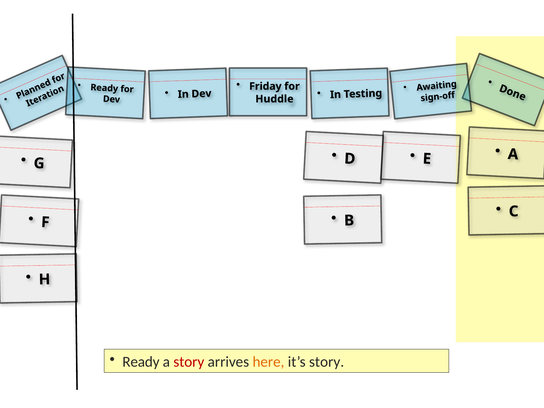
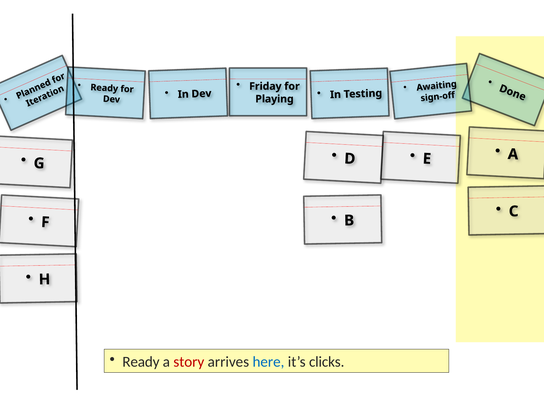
Huddle: Huddle -> Playing (274, 99)
here colour: orange -> blue (268, 362)
it’s story: story -> clicks (327, 362)
